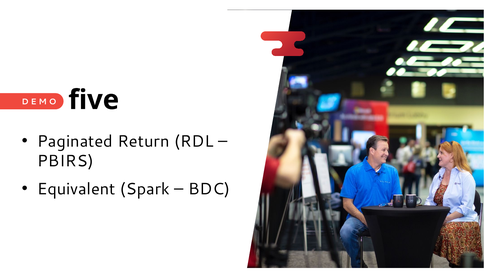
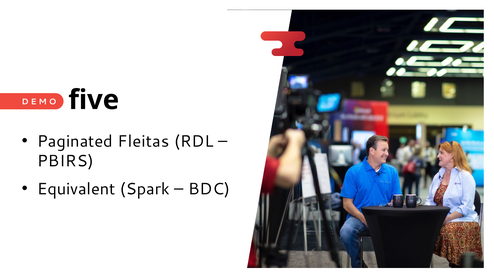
Return: Return -> Fleitas (143, 141)
